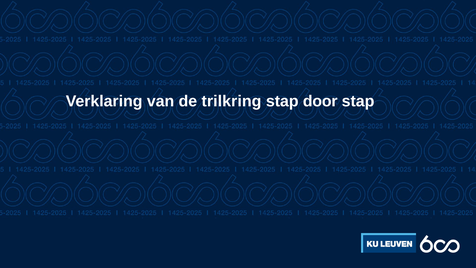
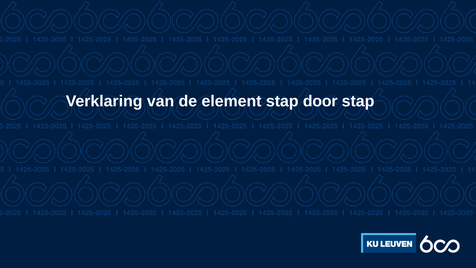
trilkring: trilkring -> element (232, 101)
